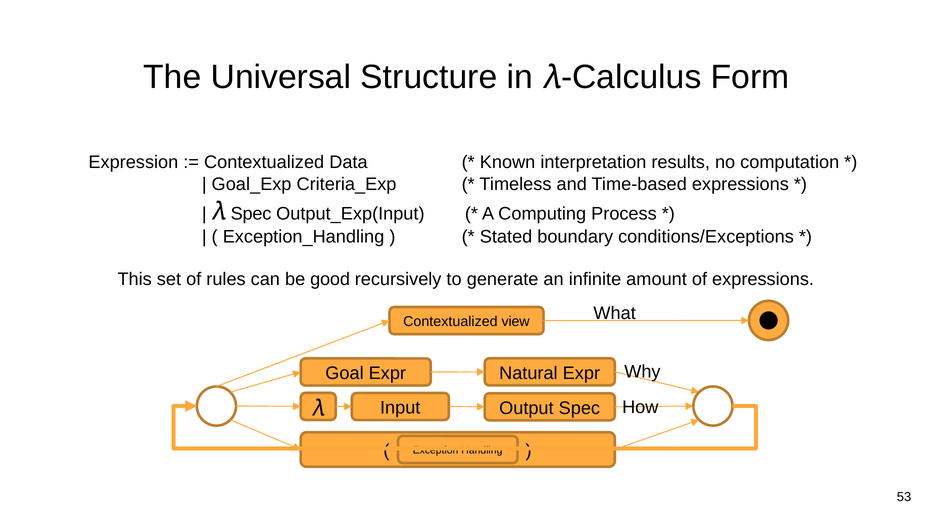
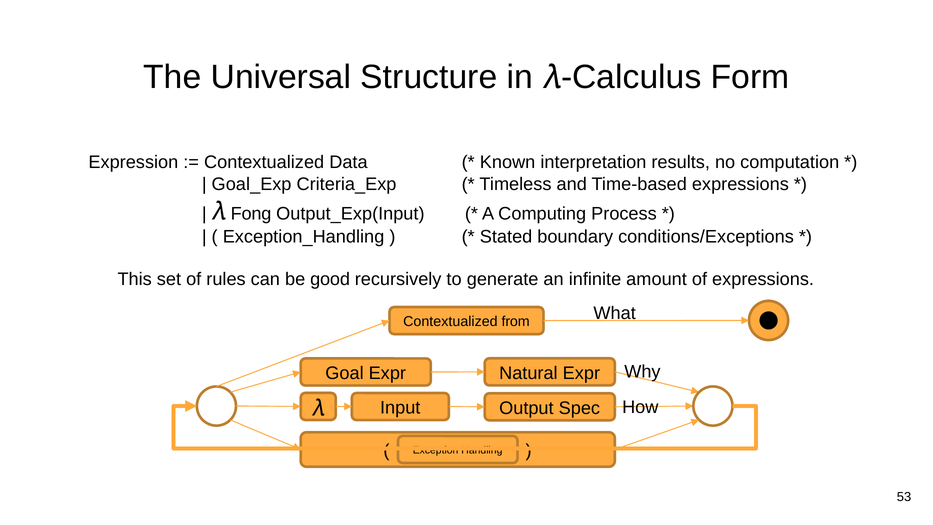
𝜆 Spec: Spec -> Fong (251, 214)
view: view -> from (516, 321)
